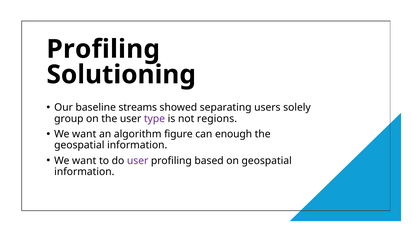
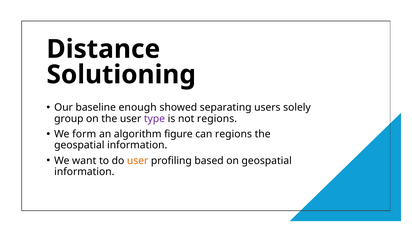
Profiling: Profiling -> Distance (103, 49)
streams: streams -> enough (138, 107)
want: want -> form (84, 134)
can enough: enough -> regions (234, 134)
user colour: purple -> orange (138, 160)
